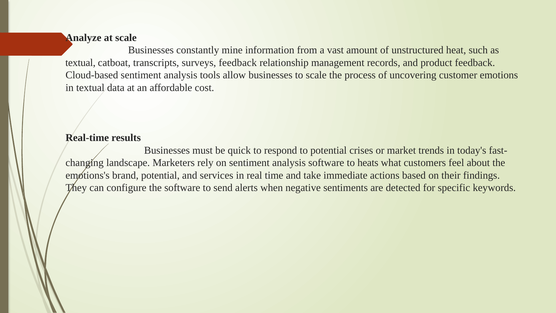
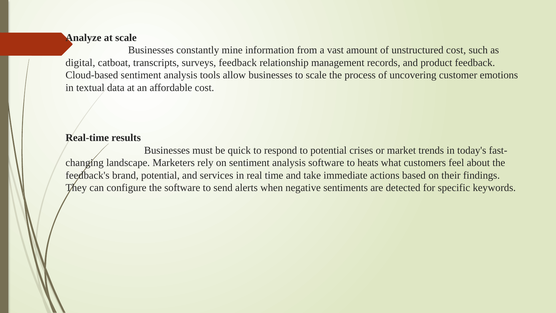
unstructured heat: heat -> cost (456, 50)
textual: textual -> digital (80, 63)
emotions's: emotions's -> feedback's (88, 175)
